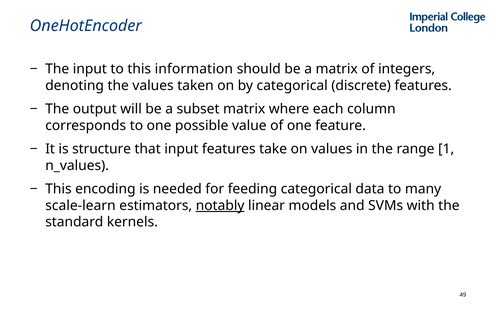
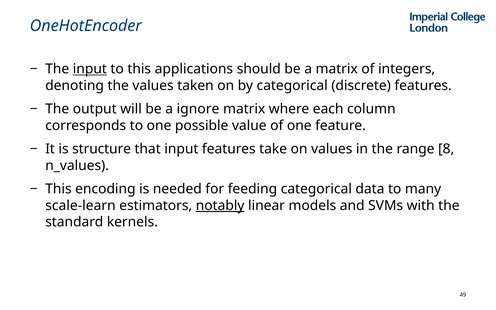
input underline: none -> present (90, 69)
information: information -> applications (194, 69)
subset: subset -> ignore (198, 109)
1: 1 -> 8 (446, 149)
